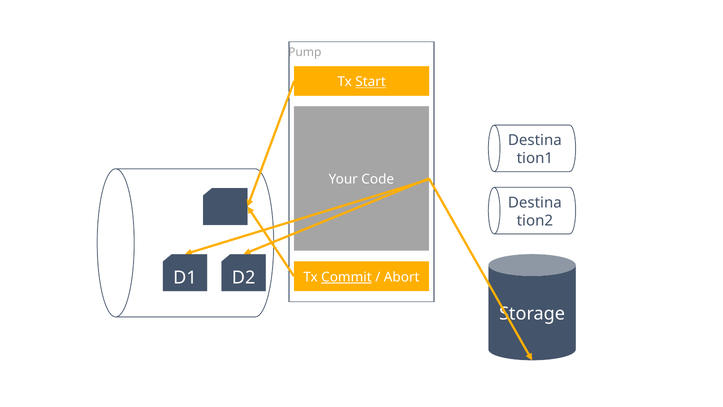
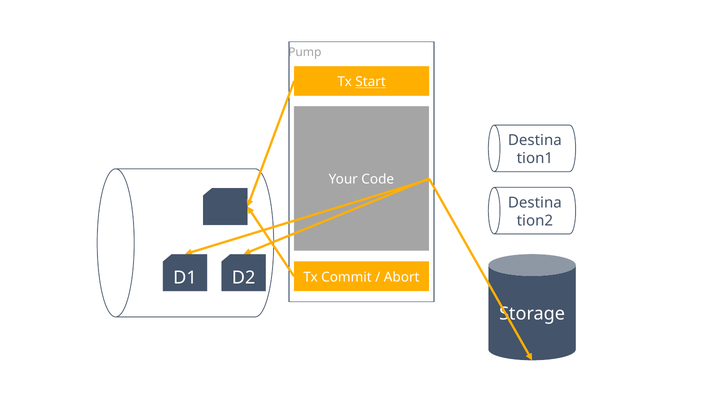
Commit underline: present -> none (346, 277)
